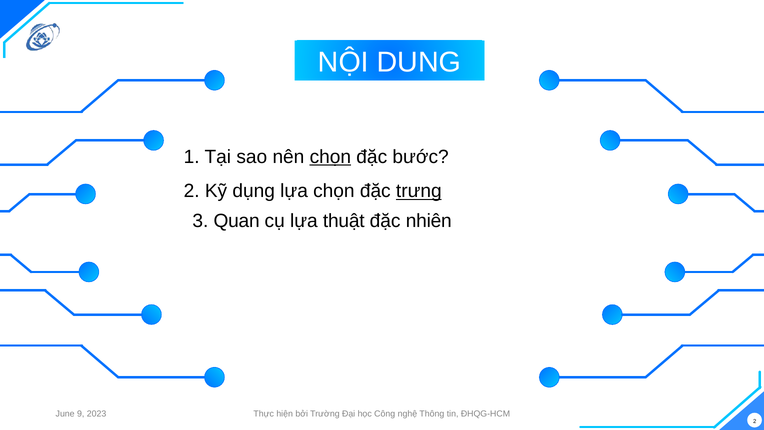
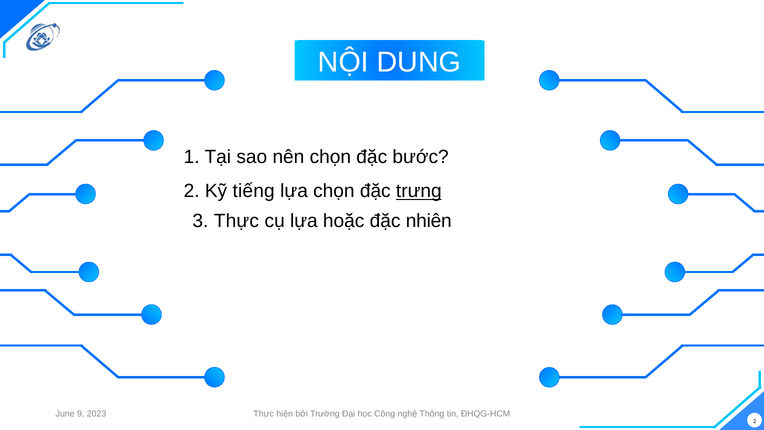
chọn underline: present -> none (330, 157)
dụng: dụng -> tiếng (254, 191)
3 Quan: Quan -> Thực (236, 221)
thuật: thuật -> hoặc (344, 221)
